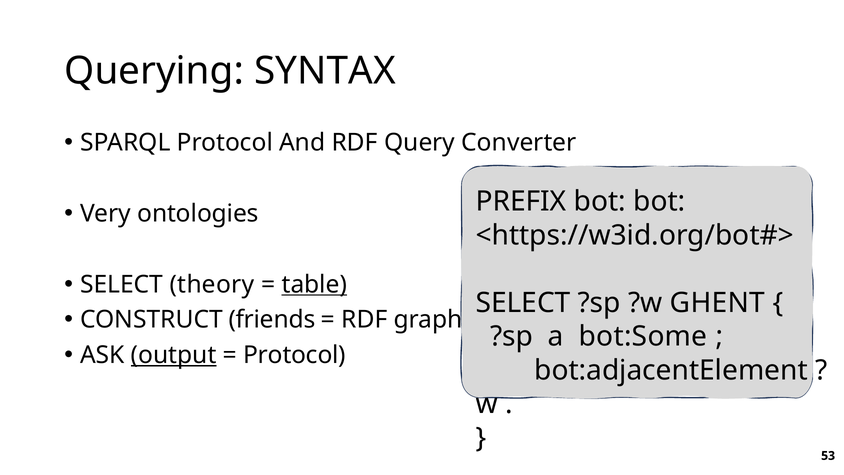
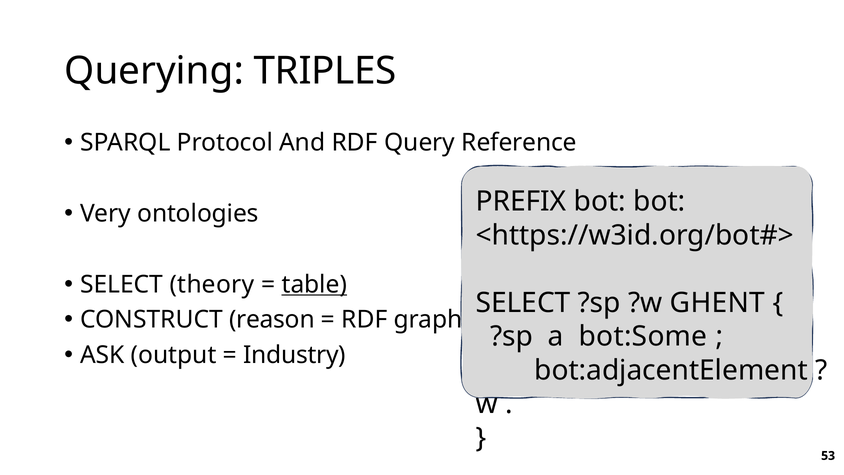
SYNTAX: SYNTAX -> TRIPLES (325, 71)
Converter: Converter -> Reference (519, 143)
friends: friends -> reason (272, 320)
output underline: present -> none (174, 355)
Protocol: Protocol -> Industry (295, 355)
